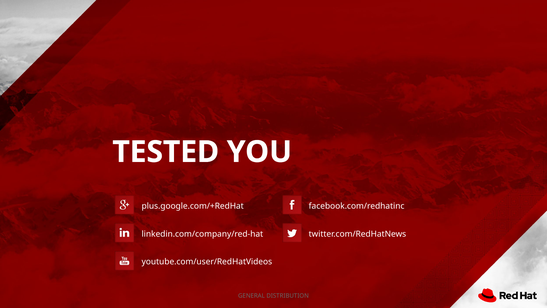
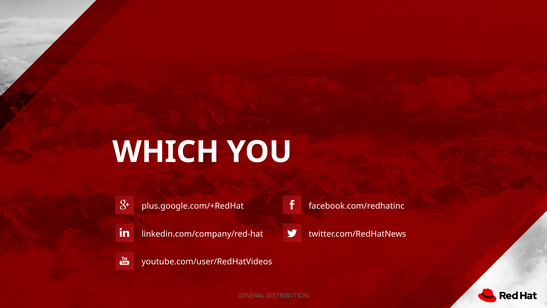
TESTED: TESTED -> WHICH (166, 152)
